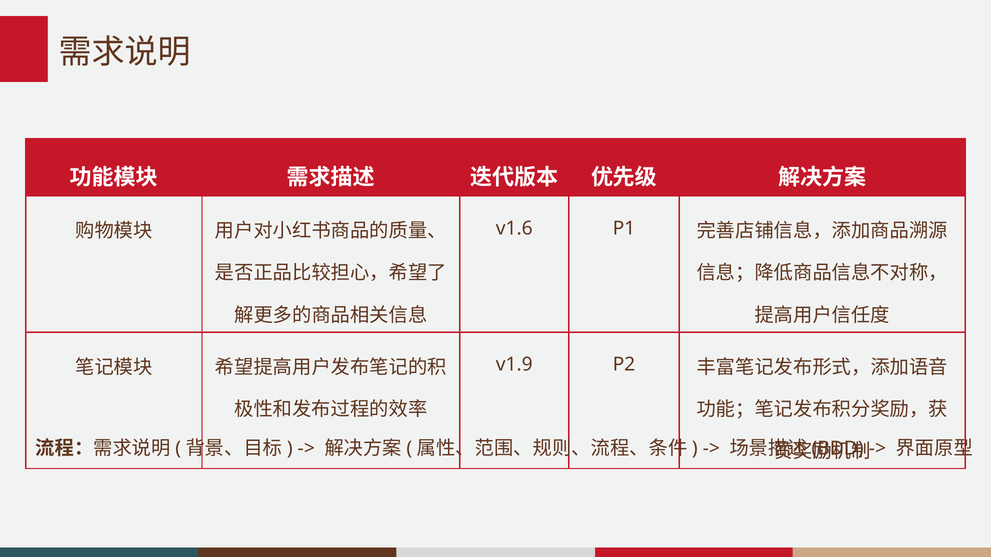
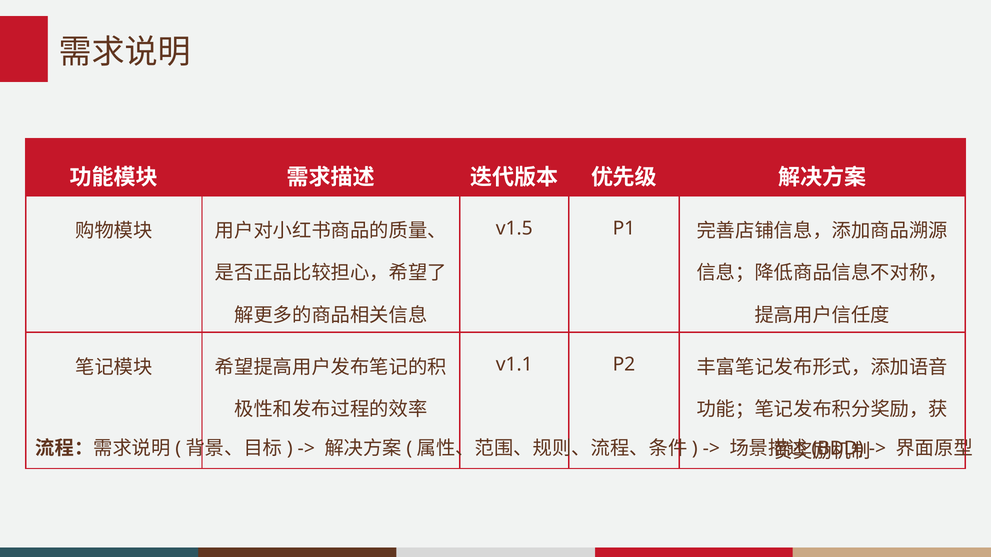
v1.6: v1.6 -> v1.5 (514, 228)
v1.9: v1.9 -> v1.1 (514, 365)
